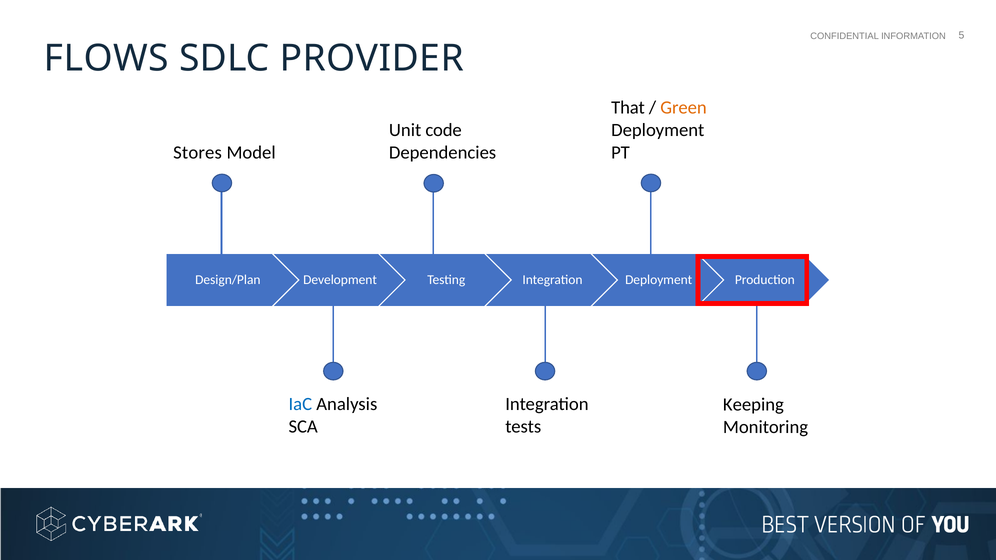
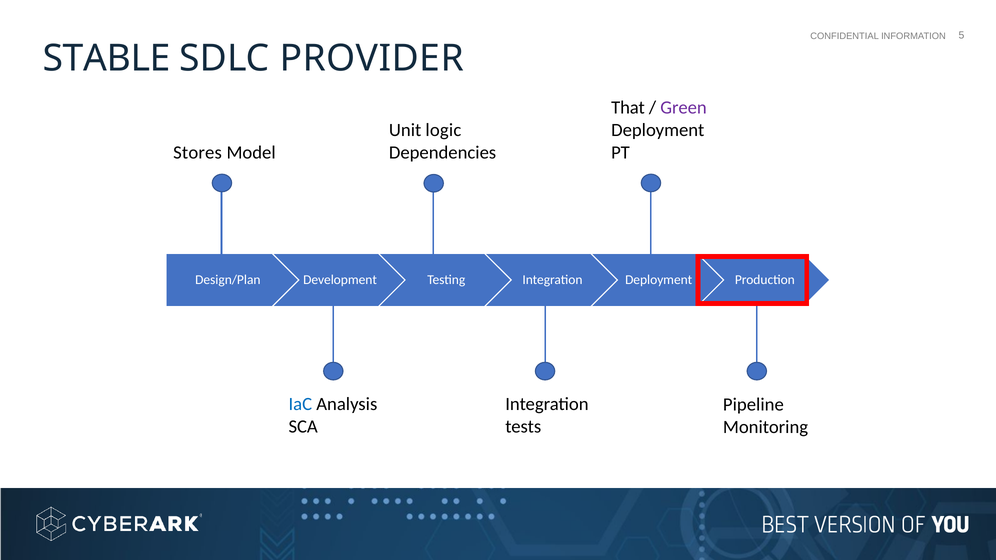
FLOWS: FLOWS -> STABLE (107, 58)
Green colour: orange -> purple (684, 108)
code: code -> logic (443, 130)
Keeping: Keeping -> Pipeline (753, 405)
